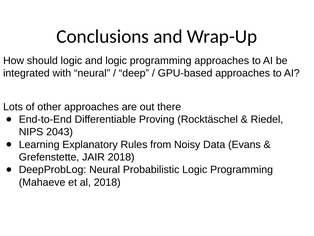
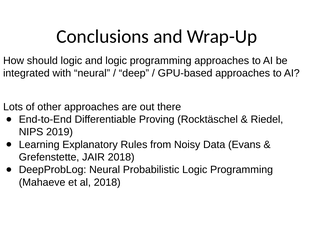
2043: 2043 -> 2019 (60, 132)
